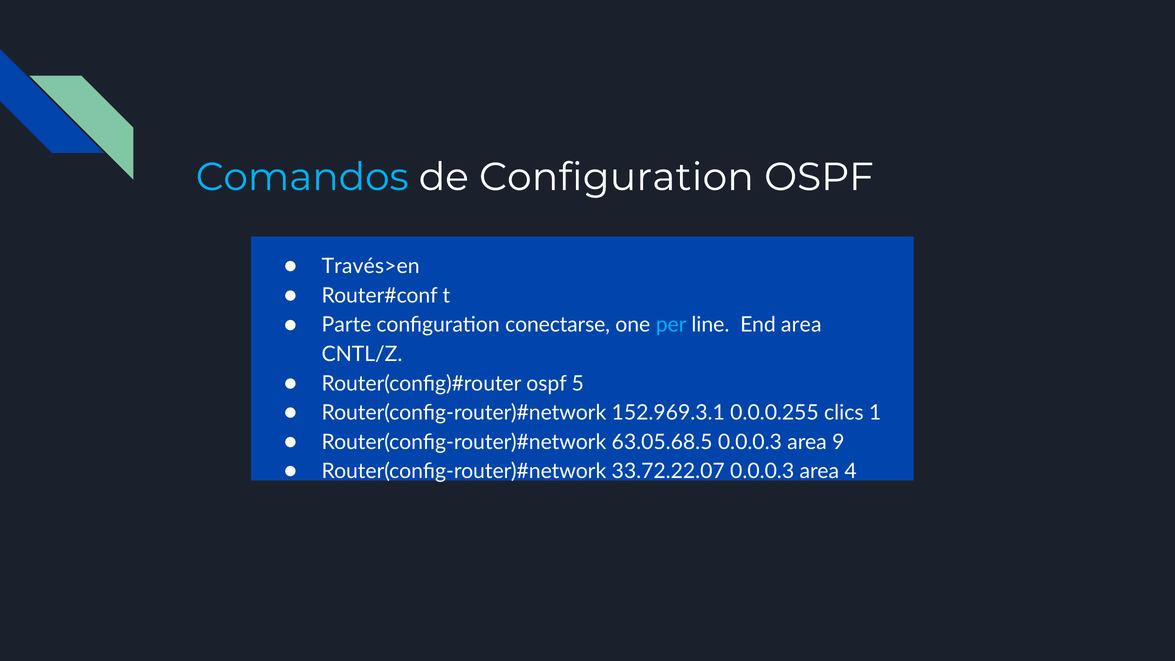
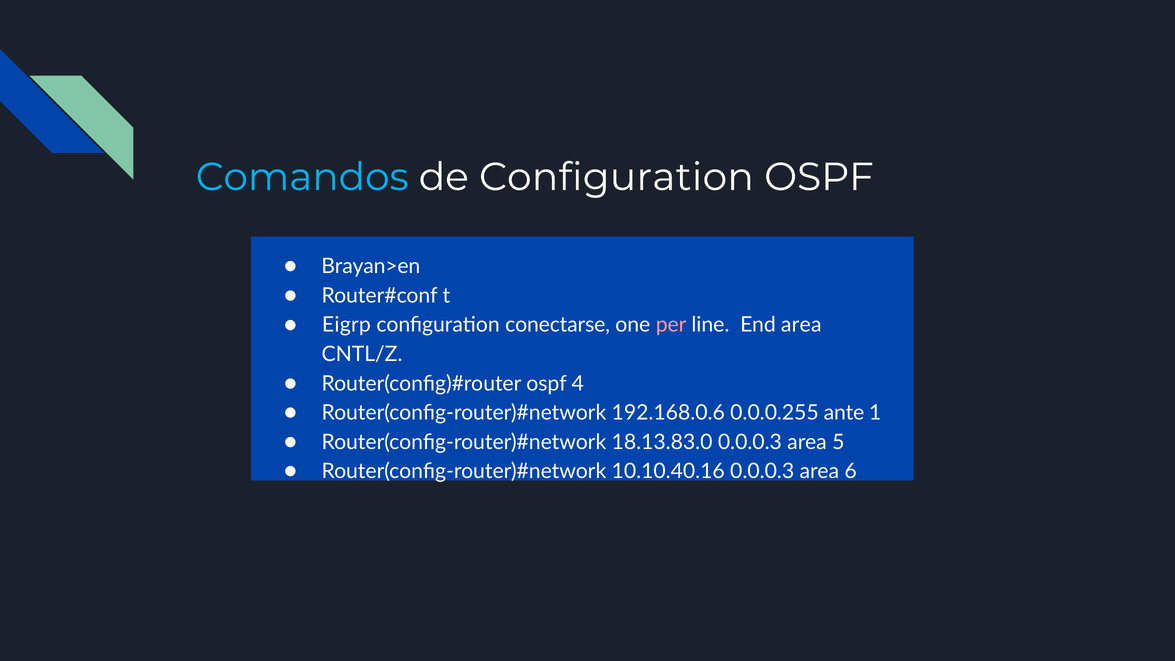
Través>en: Través>en -> Brayan>en (371, 266)
Parte: Parte -> Eigrp (346, 325)
per colour: light blue -> pink (671, 325)
5: 5 -> 4 (578, 383)
152.969.3.1: 152.969.3.1 -> 192.168.0.6 (668, 413)
clics: clics -> ante (844, 413)
63.05.68.5: 63.05.68.5 -> 18.13.83.0 (662, 442)
9: 9 -> 5 (838, 442)
33.72.22.07: 33.72.22.07 -> 10.10.40.16 (668, 471)
4: 4 -> 6 (851, 471)
